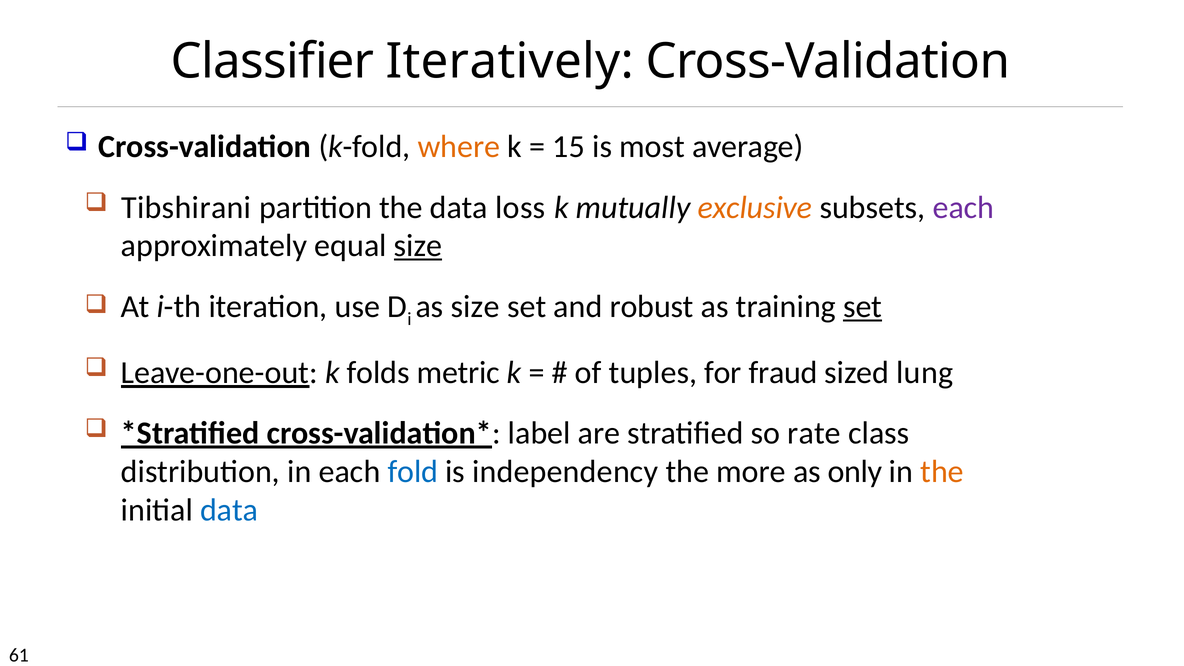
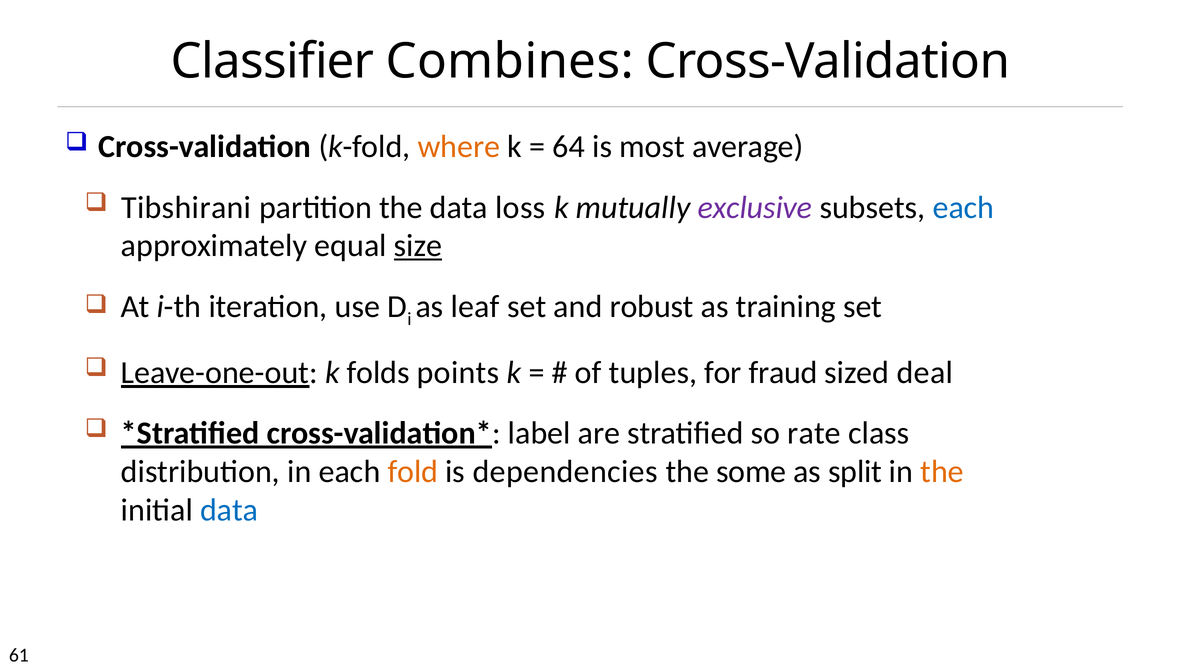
Iteratively: Iteratively -> Combines (510, 62)
15: 15 -> 64 (569, 147)
exclusive colour: orange -> purple (755, 207)
each colour: purple -> blue (963, 207)
as size: size -> leaf (475, 307)
set underline: present -> none (863, 307)
metric: metric -> points (458, 373)
lung: lung -> deal (925, 373)
fold colour: blue -> orange (413, 472)
independency: independency -> dependencies (565, 472)
more: more -> some (751, 472)
only: only -> split (855, 472)
